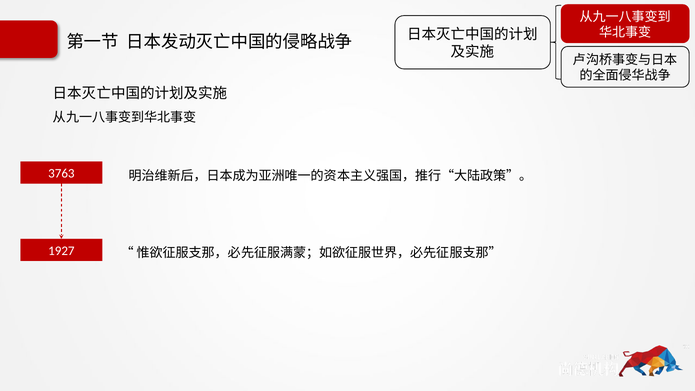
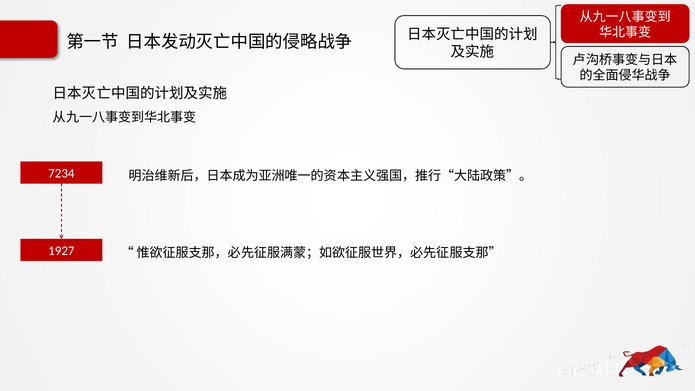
3763: 3763 -> 7234 (61, 173)
